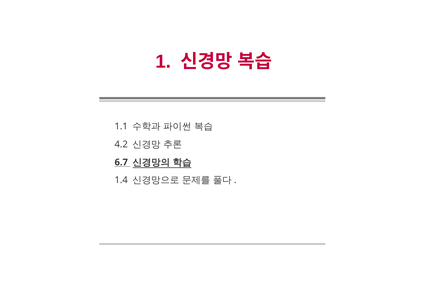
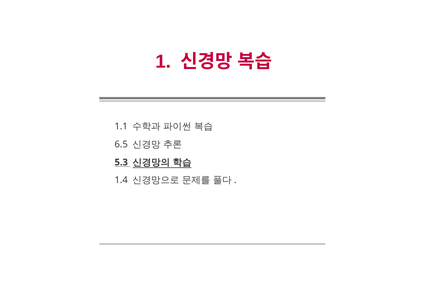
4.2: 4.2 -> 6.5 (121, 144)
6.7: 6.7 -> 5.3 (121, 162)
